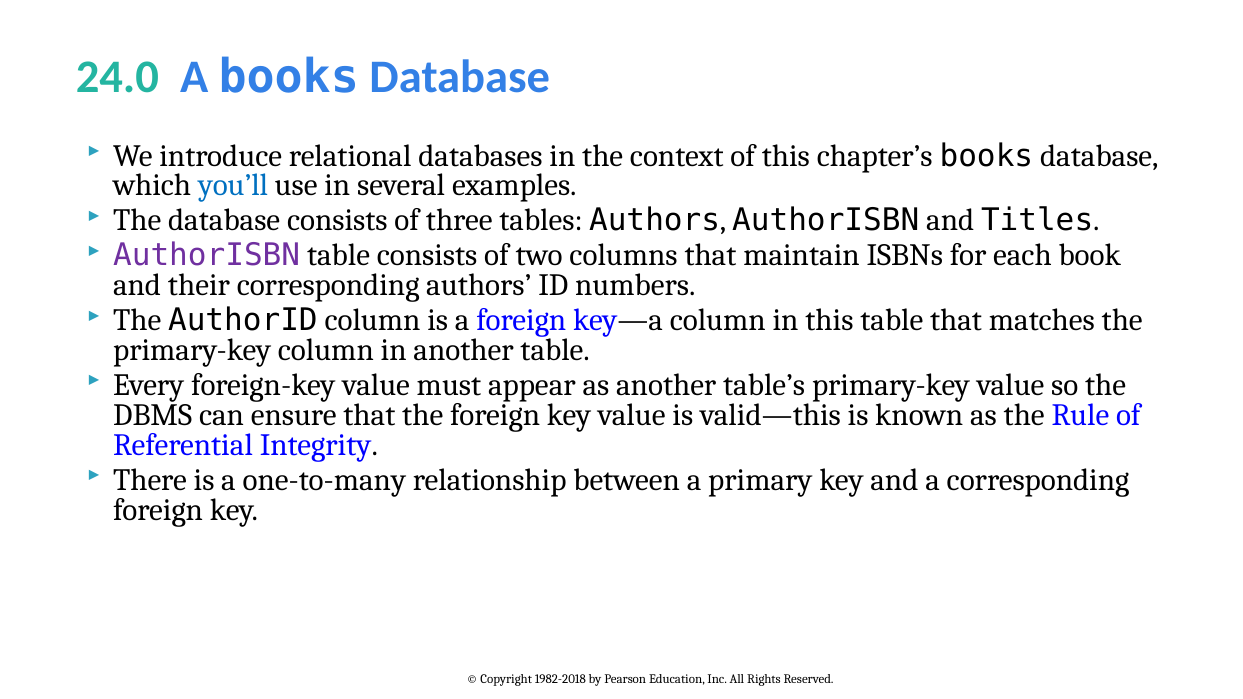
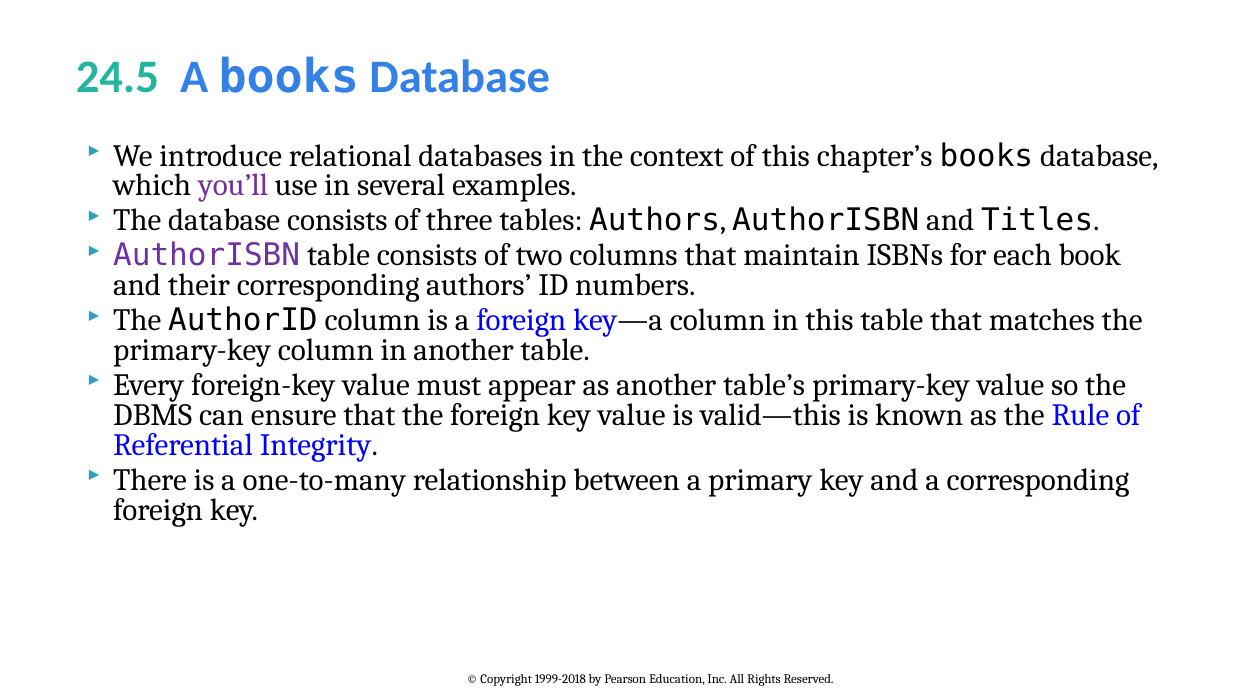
24.0: 24.0 -> 24.5 (117, 77)
you’ll colour: blue -> purple (233, 186)
1982-2018: 1982-2018 -> 1999-2018 (560, 679)
